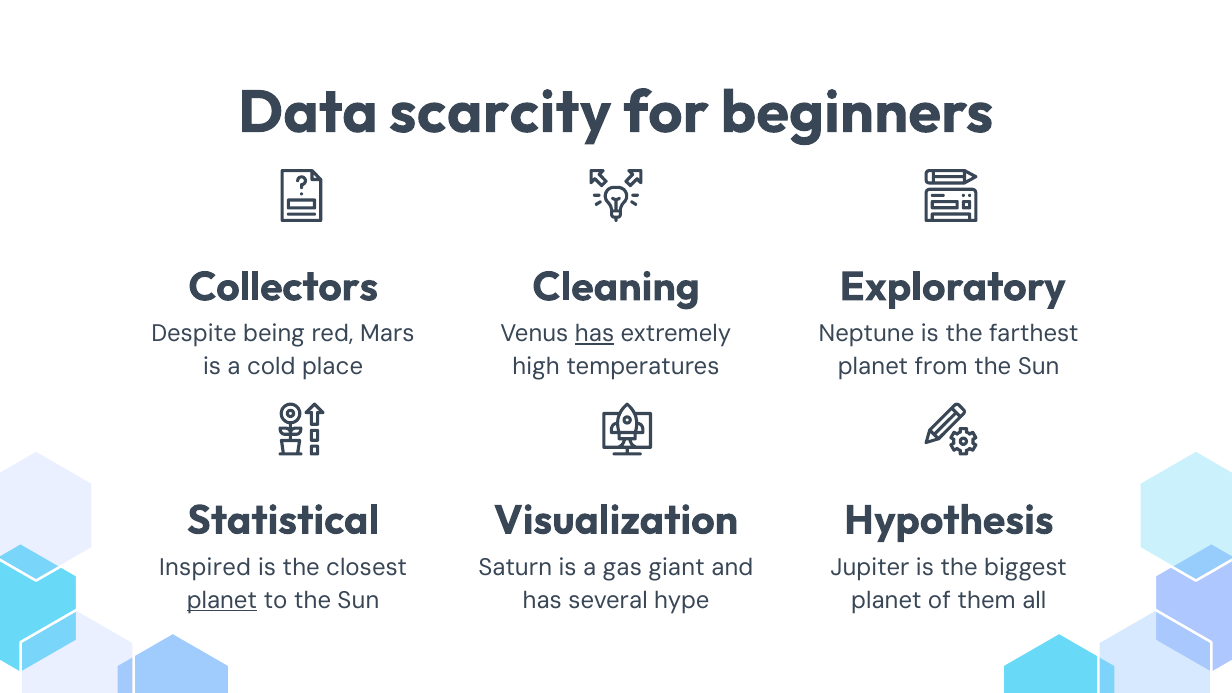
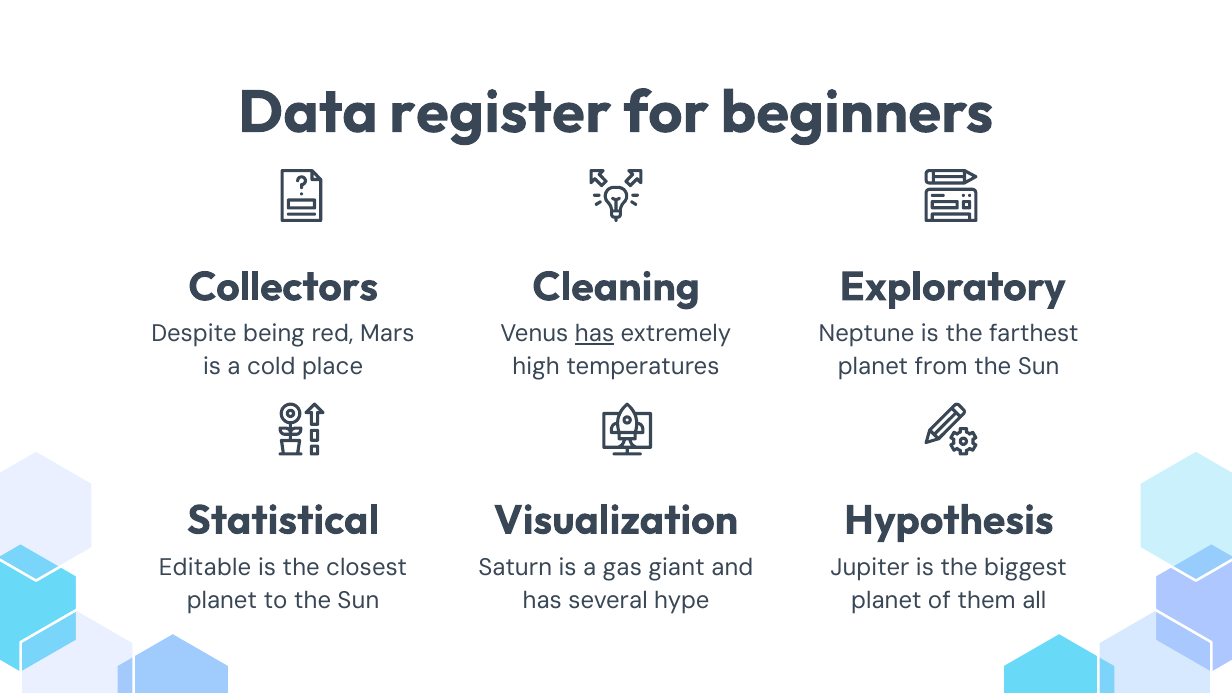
scarcity: scarcity -> register (500, 112)
Inspired: Inspired -> Editable (205, 567)
planet underline: present -> none (222, 600)
